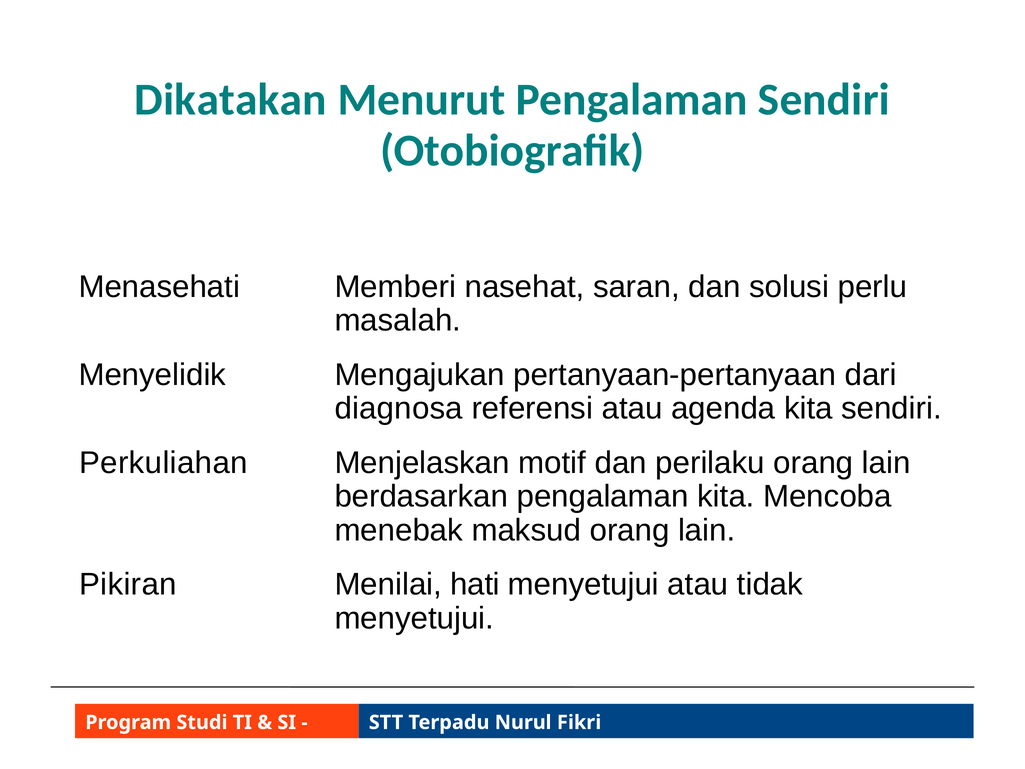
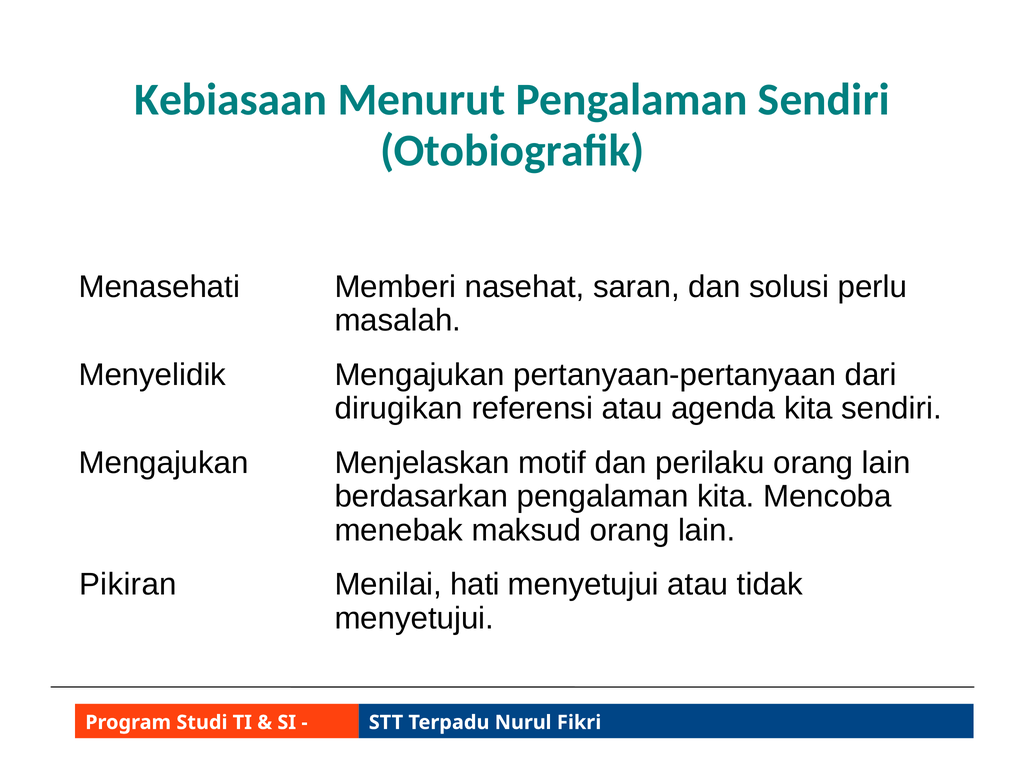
Dikatakan: Dikatakan -> Kebiasaan (231, 100)
diagnosa: diagnosa -> dirugikan (399, 408)
Perkuliahan: Perkuliahan -> Mengajukan (164, 463)
